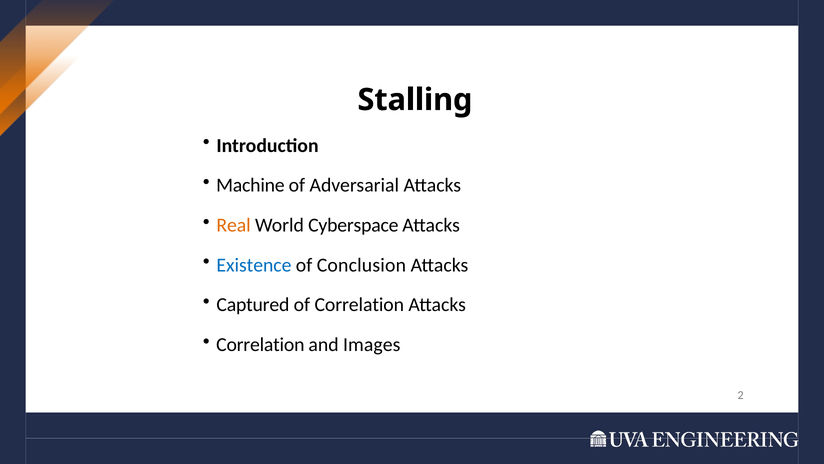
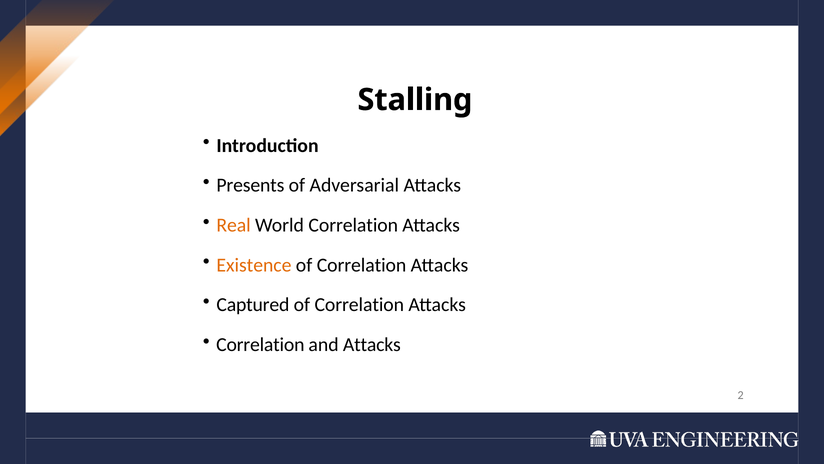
Machine: Machine -> Presents (250, 185)
World Cyberspace: Cyberspace -> Correlation (353, 225)
Existence colour: blue -> orange (254, 265)
Conclusion: Conclusion -> Correlation (362, 265)
and Images: Images -> Attacks (372, 344)
